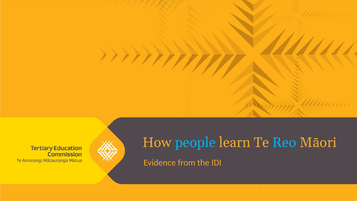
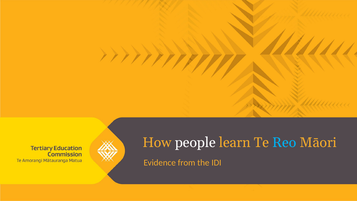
people colour: light blue -> white (195, 143)
